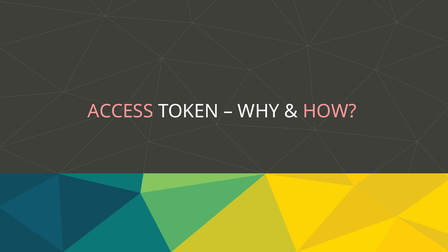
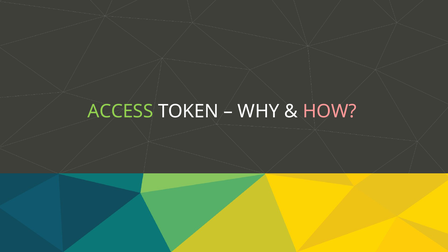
ACCESS colour: pink -> light green (120, 112)
